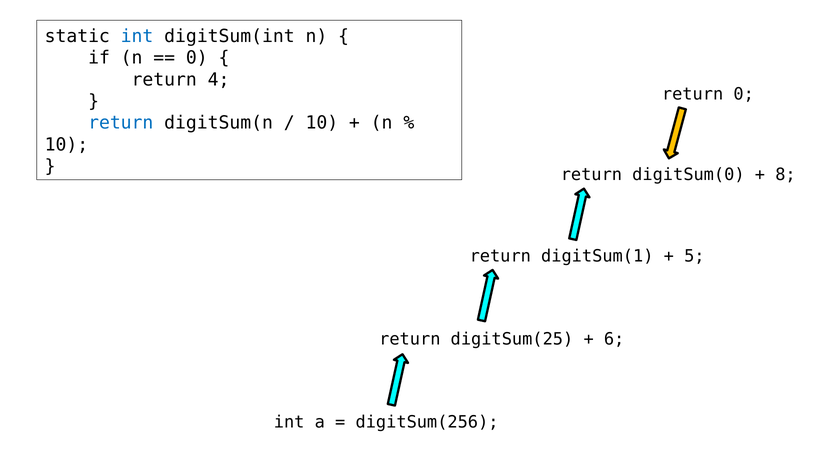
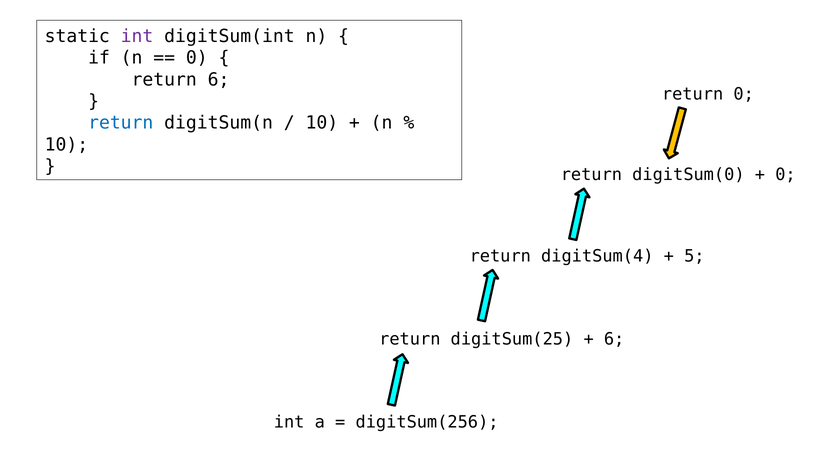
int colour: blue -> purple (137, 36)
return 4: 4 -> 6 (219, 80)
8: 8 -> 0 (785, 175)
digitSum(1: digitSum(1 -> digitSum(4 (597, 256)
